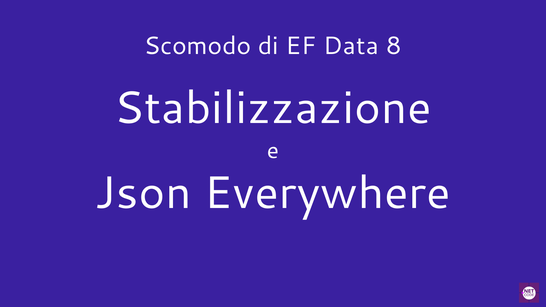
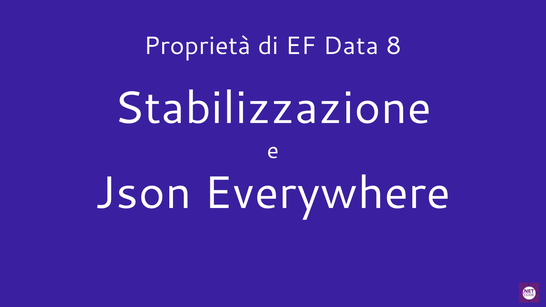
Scomodo: Scomodo -> Proprietà (197, 46)
